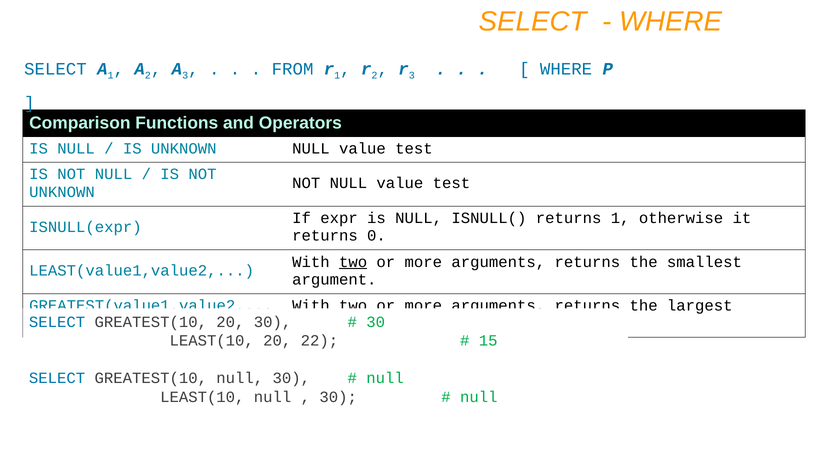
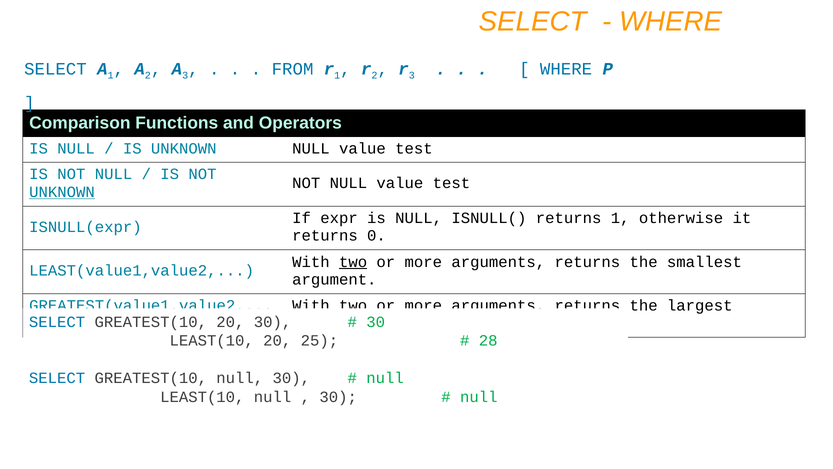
UNKNOWN underline: none -> present (62, 192)
22: 22 -> 25 (319, 340)
15: 15 -> 28 (488, 340)
